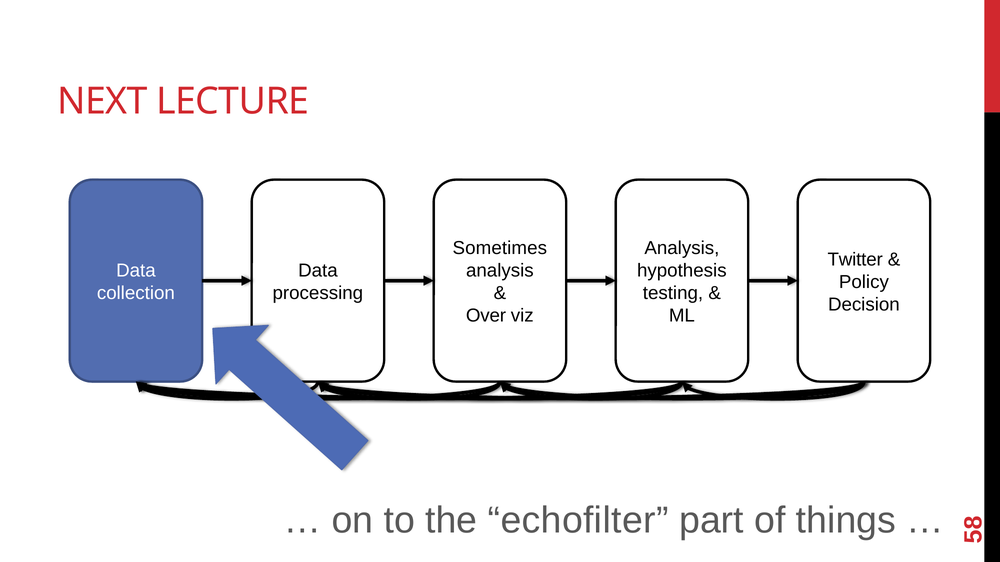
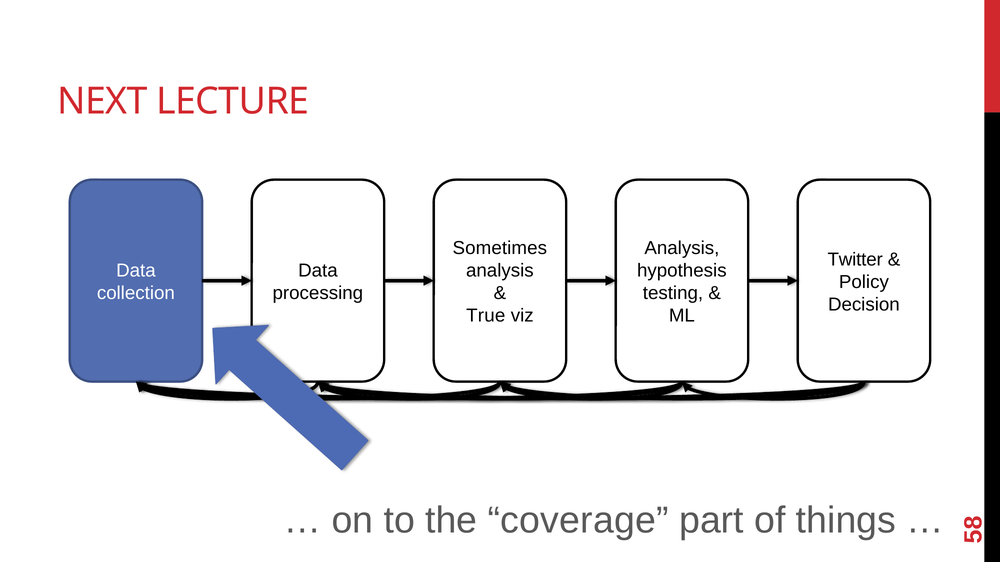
Over: Over -> True (486, 316)
echofilter: echofilter -> coverage (578, 521)
